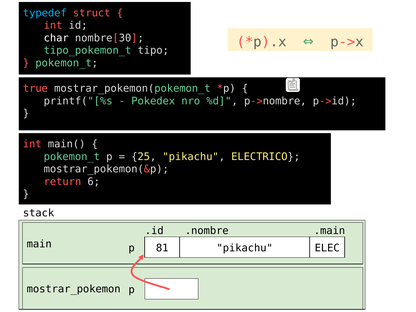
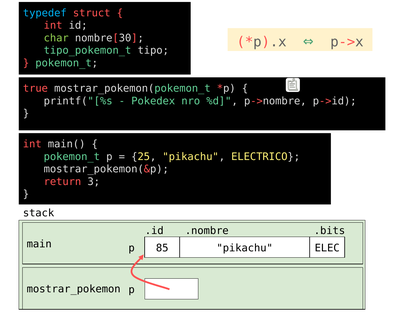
char colour: white -> light green (56, 38)
6: 6 -> 3 (94, 182)
.main: .main -> .bits (330, 231)
81: 81 -> 85 (162, 248)
